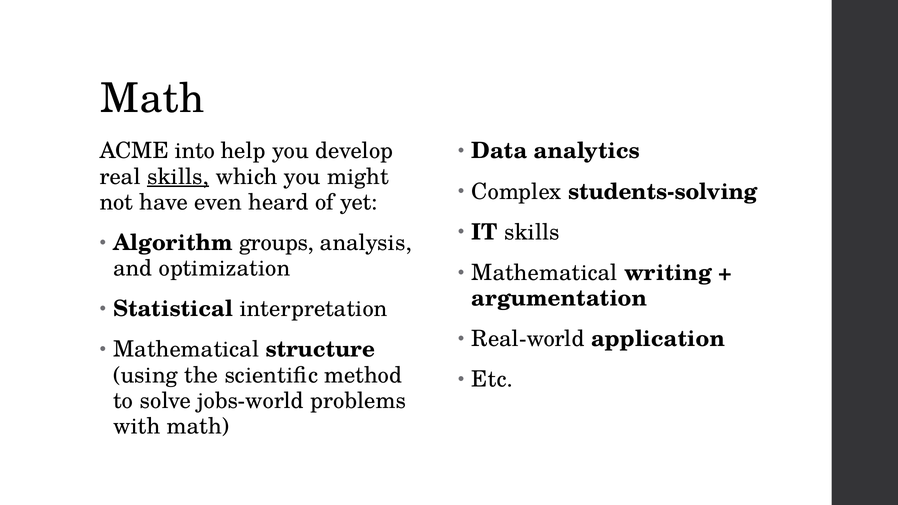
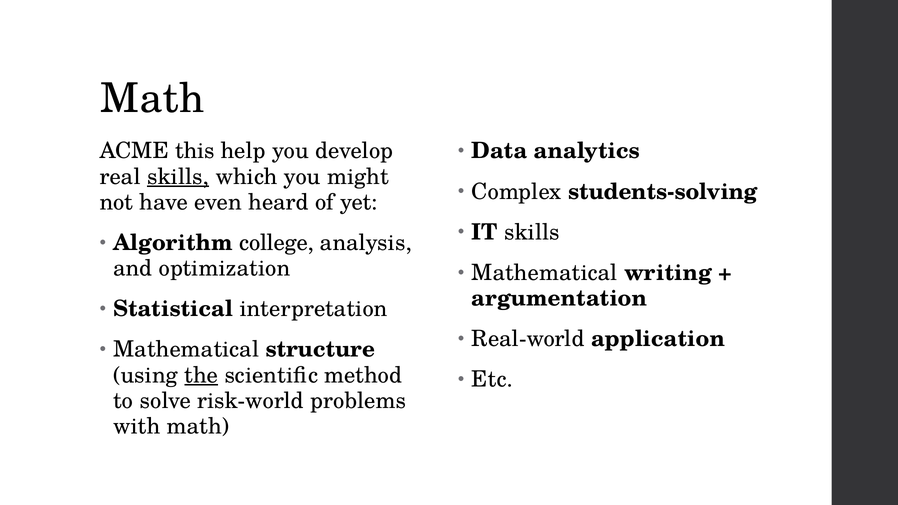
into: into -> this (195, 151)
groups: groups -> college (277, 243)
the underline: none -> present (201, 375)
jobs-world: jobs-world -> risk-world (251, 401)
